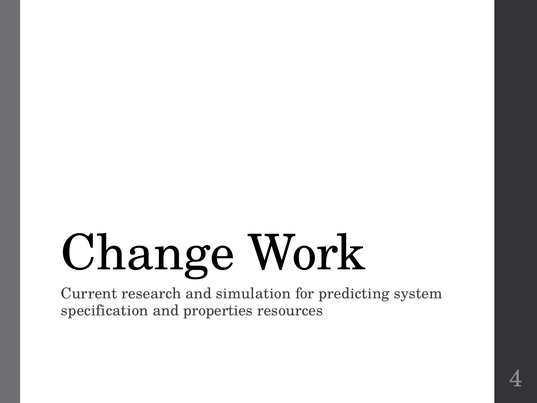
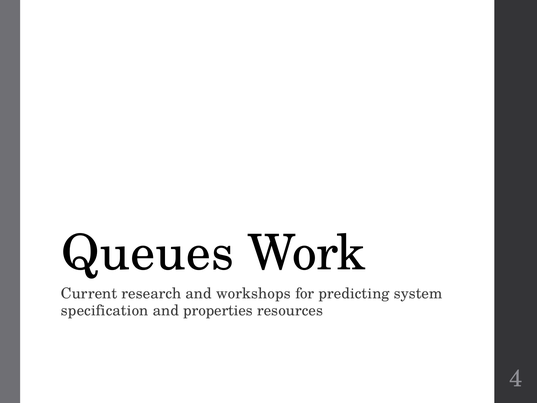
Change: Change -> Queues (148, 253)
simulation: simulation -> workshops (253, 293)
